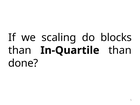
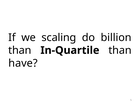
blocks: blocks -> billion (116, 37)
done: done -> have (23, 63)
